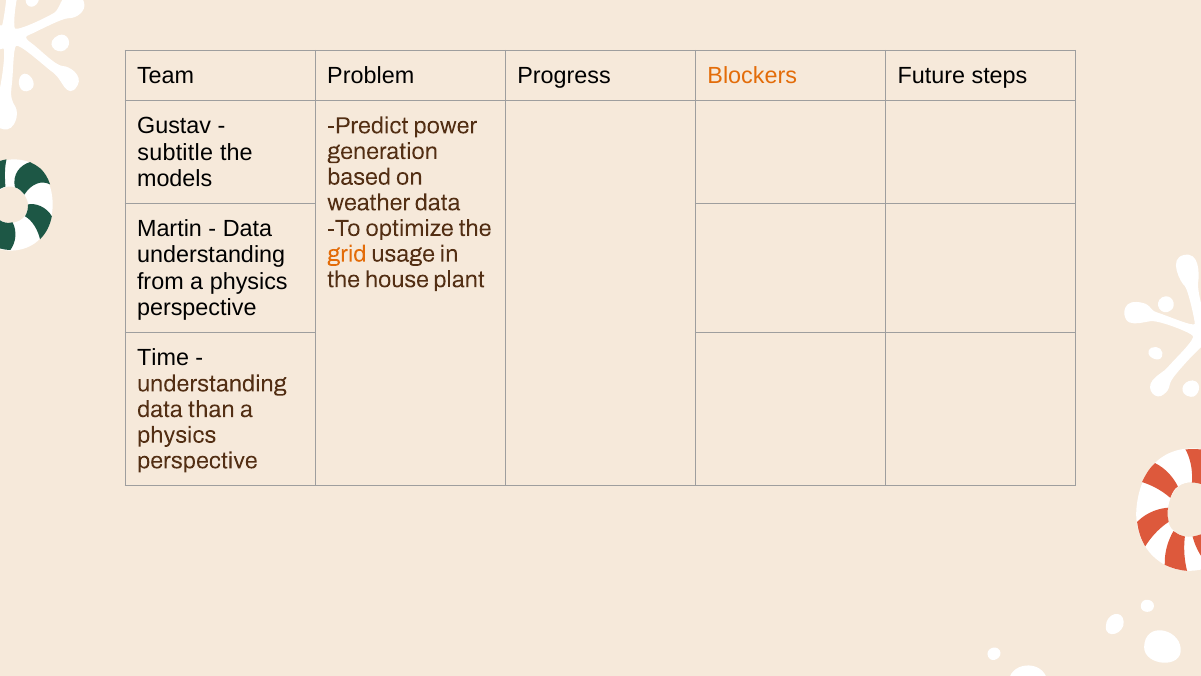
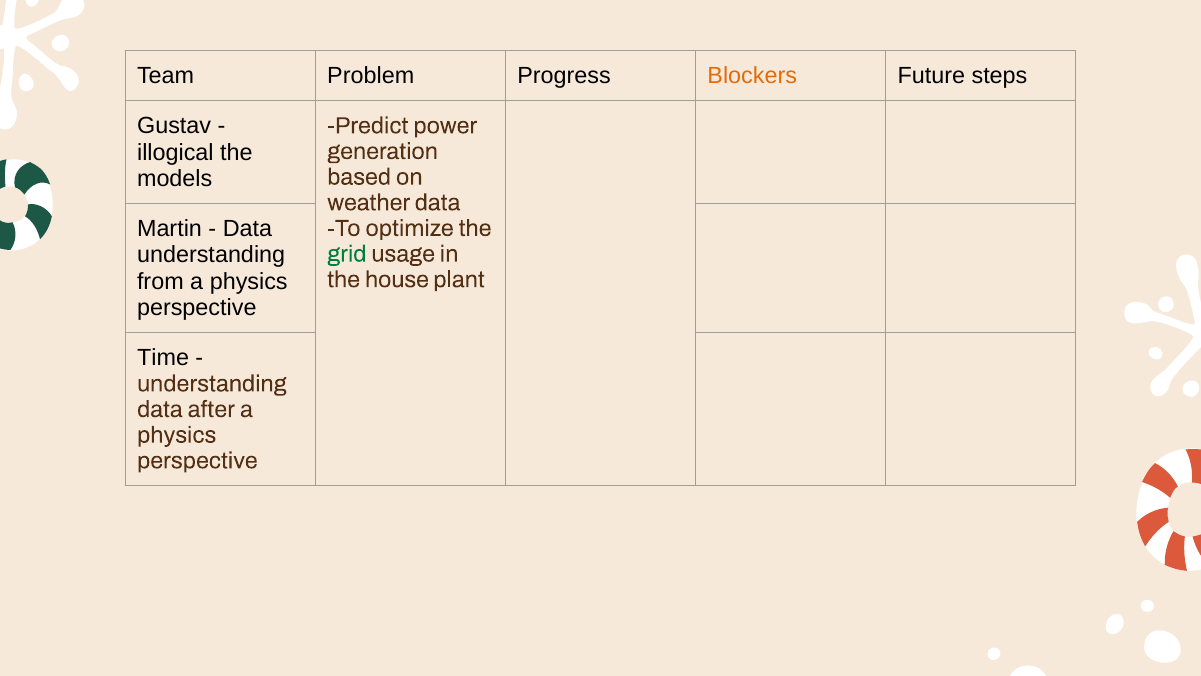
subtitle: subtitle -> illogical (175, 152)
grid colour: orange -> green (347, 254)
than: than -> after (211, 409)
